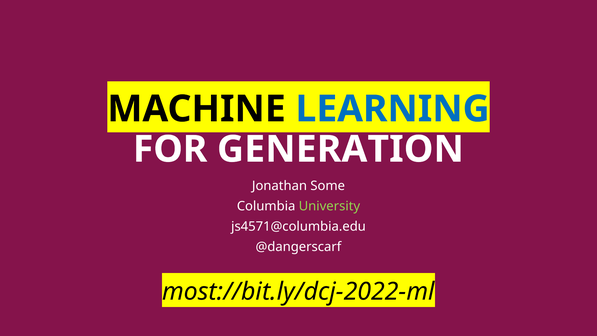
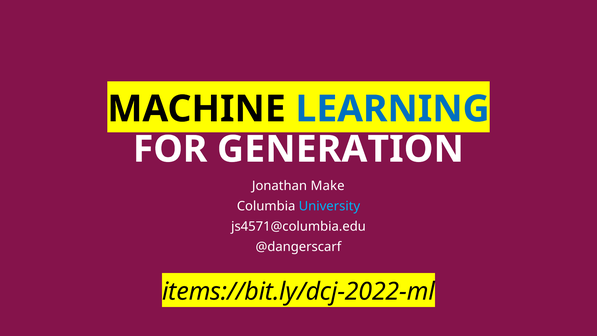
Some: Some -> Make (328, 186)
University colour: light green -> light blue (329, 206)
most://bit.ly/dcj-2022-ml: most://bit.ly/dcj-2022-ml -> items://bit.ly/dcj-2022-ml (298, 291)
